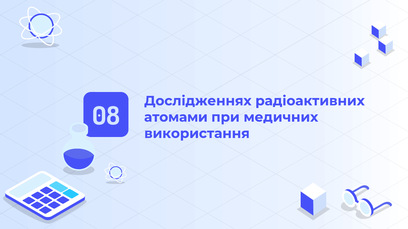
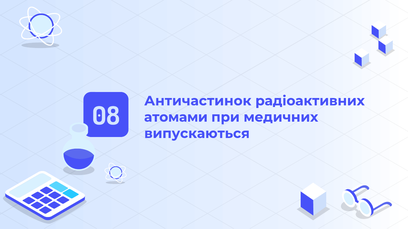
Дослідженнях: Дослідженнях -> Античастинок (198, 101)
використання: використання -> випускаються (197, 134)
